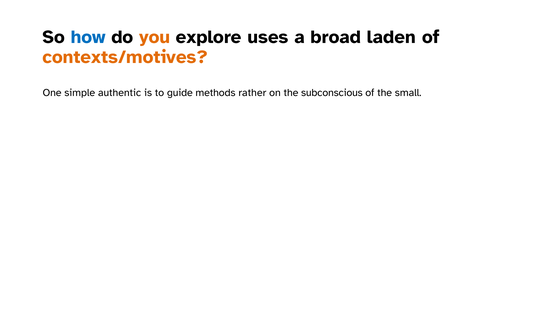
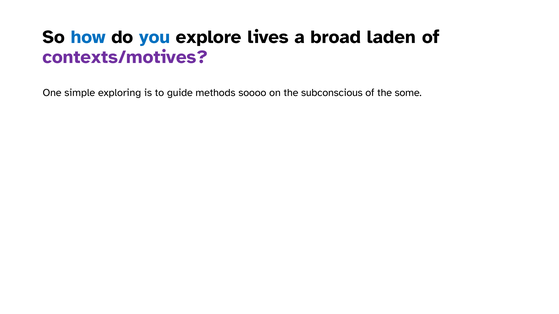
you colour: orange -> blue (155, 37)
uses: uses -> lives (268, 37)
contexts/motives colour: orange -> purple (125, 57)
authentic: authentic -> exploring (120, 93)
rather: rather -> soooo (252, 93)
small: small -> some (408, 93)
